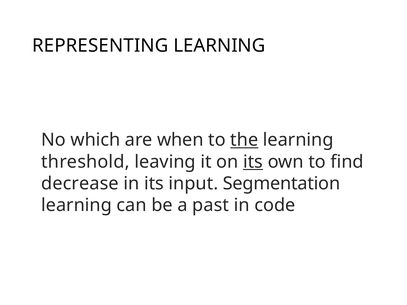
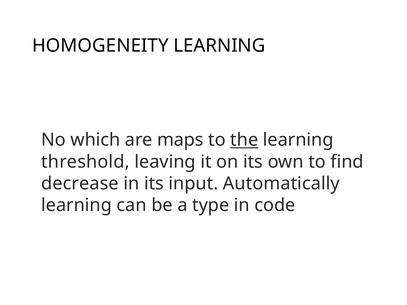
REPRESENTING: REPRESENTING -> HOMOGENEITY (100, 46)
when: when -> maps (180, 140)
its underline: present -> none (253, 162)
Segmentation: Segmentation -> Automatically (281, 184)
past: past -> type (211, 205)
